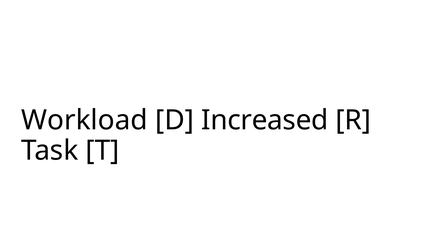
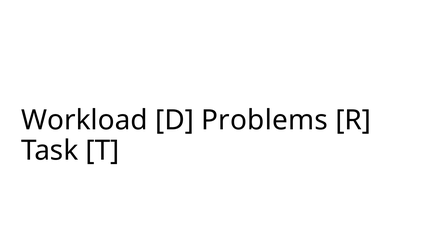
Increased: Increased -> Problems (265, 120)
